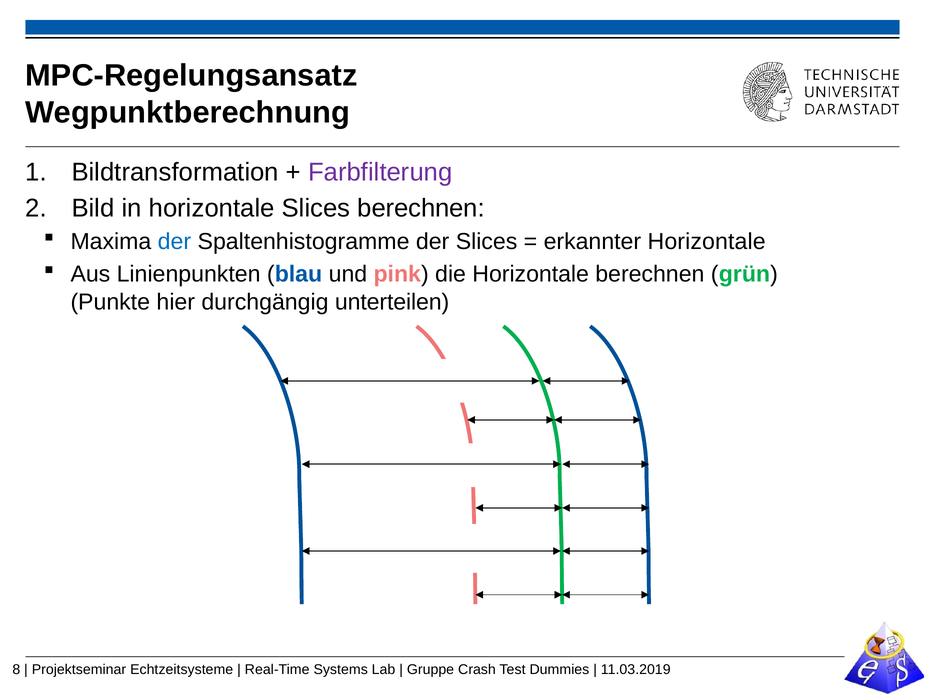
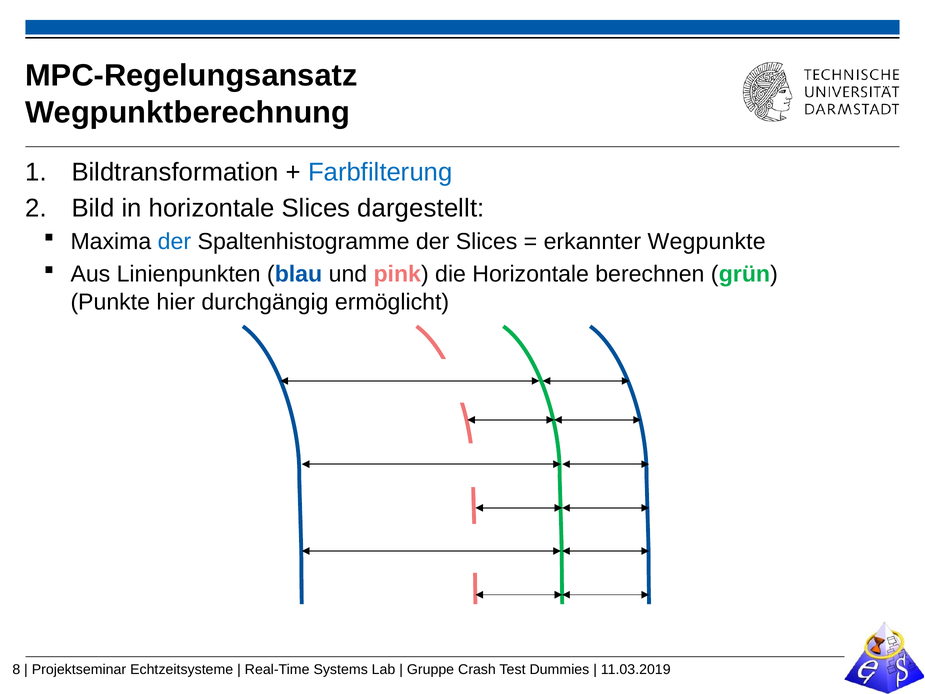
Farbfilterung colour: purple -> blue (380, 172)
Slices berechnen: berechnen -> dargestellt (421, 208)
erkannter Horizontale: Horizontale -> Wegpunkte (707, 242)
unterteilen: unterteilen -> ermöglicht (392, 302)
